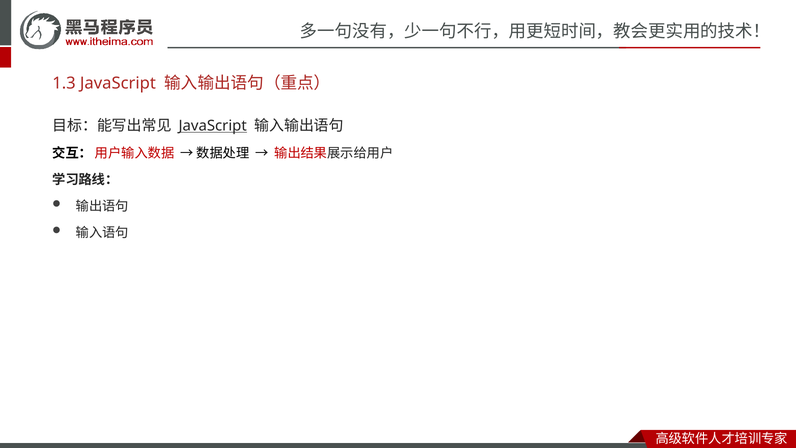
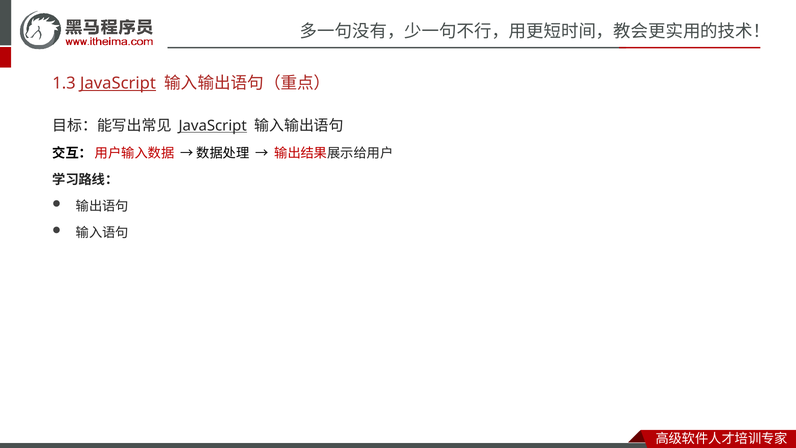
JavaScript underline: none -> present (118, 83)
